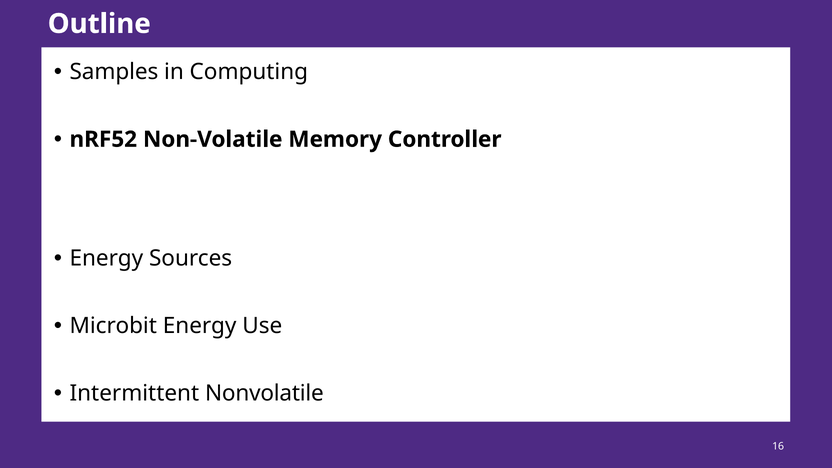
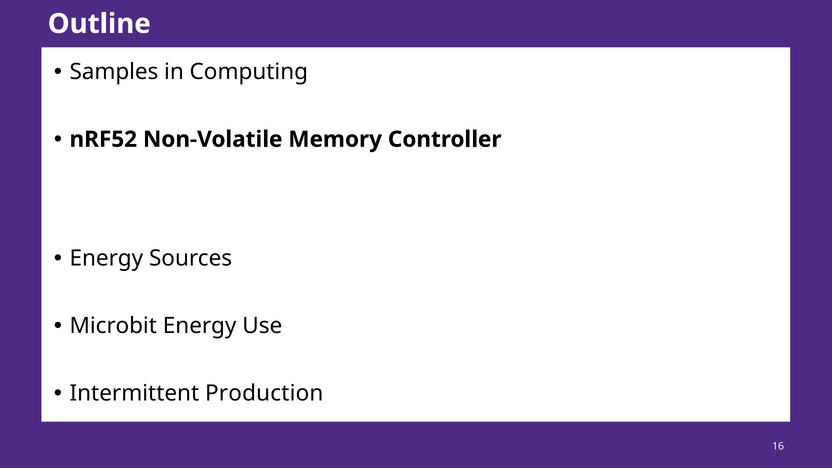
Nonvolatile: Nonvolatile -> Production (264, 393)
